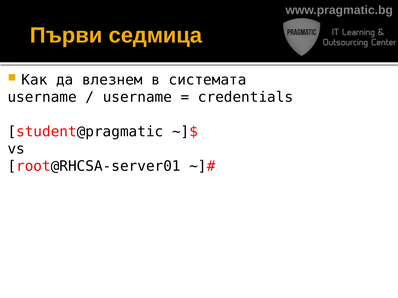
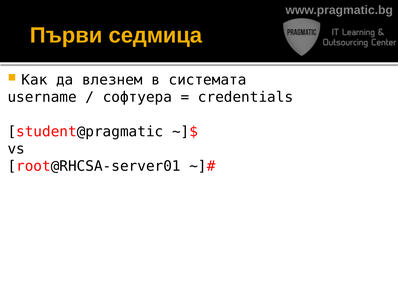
username: username -> софтуера (137, 97)
